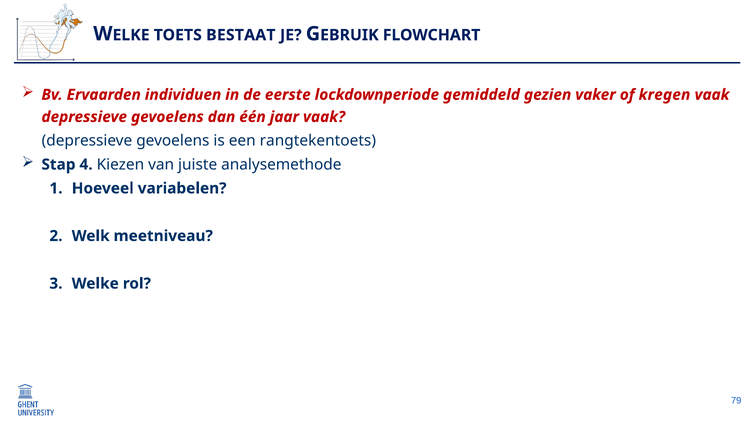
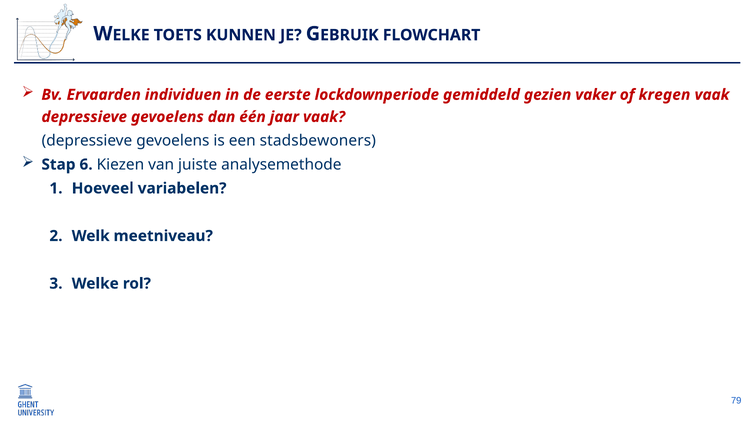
BESTAAT: BESTAAT -> KUNNEN (241, 35)
rangtekentoets: rangtekentoets -> stadsbewoners (318, 141)
4: 4 -> 6 (86, 165)
